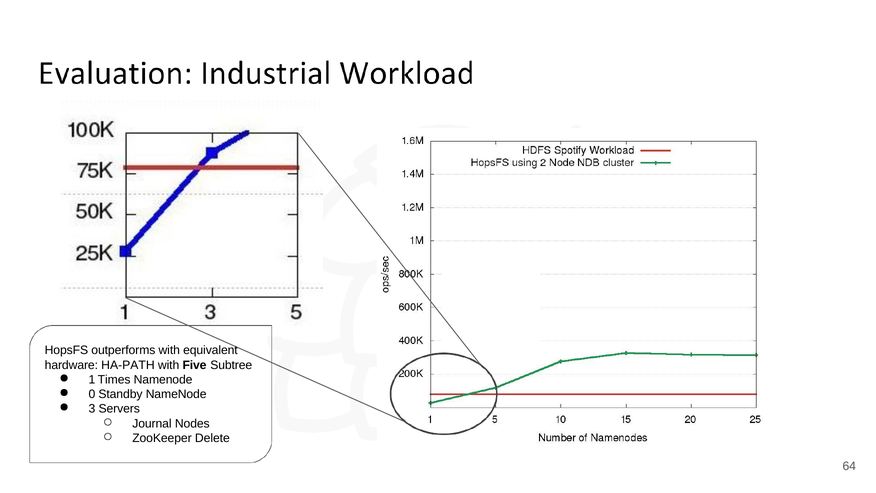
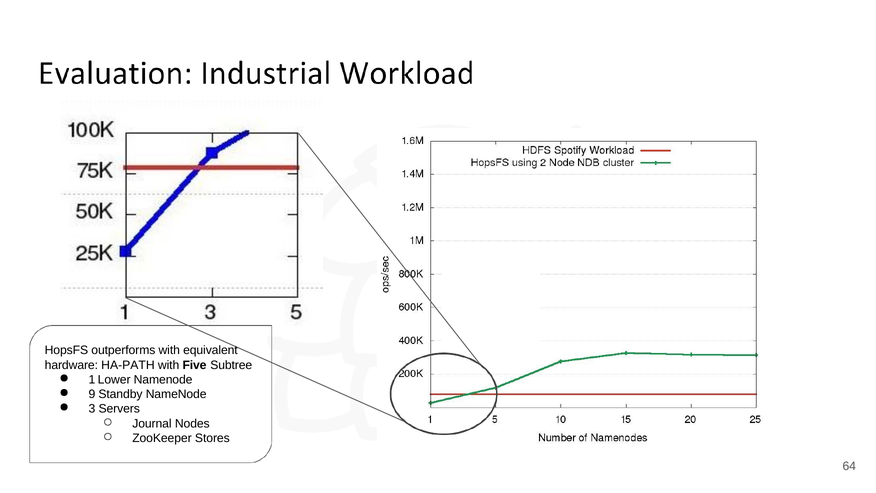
Times: Times -> Lower (114, 379)
0: 0 -> 9 (92, 394)
Delete: Delete -> Stores (212, 438)
